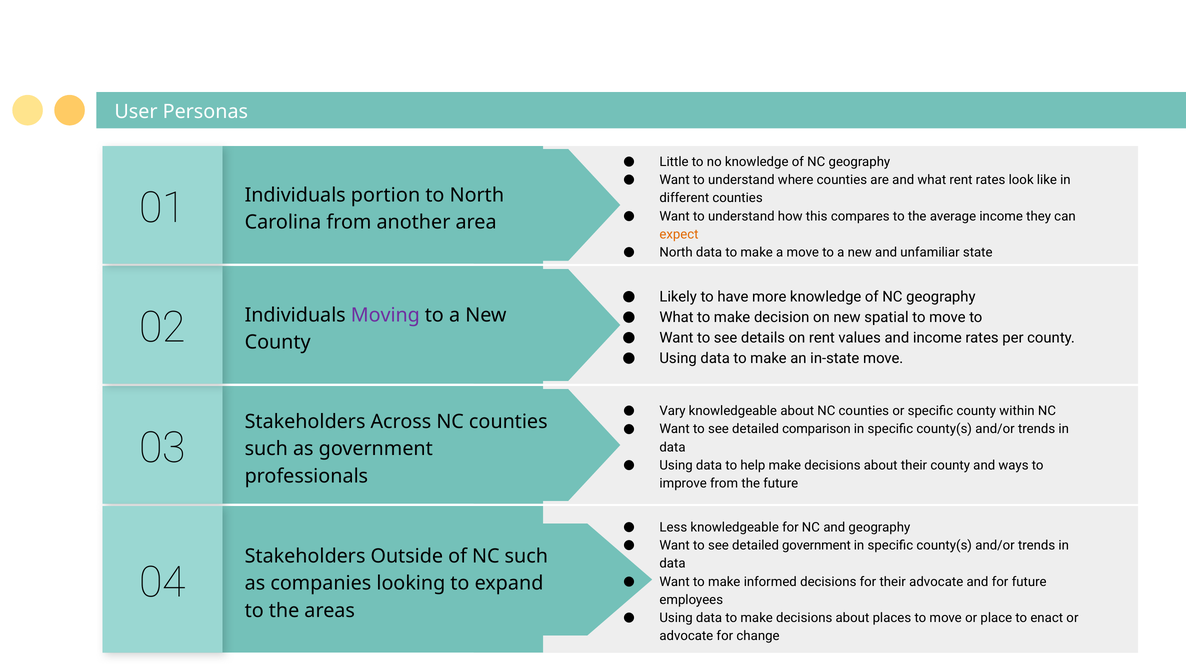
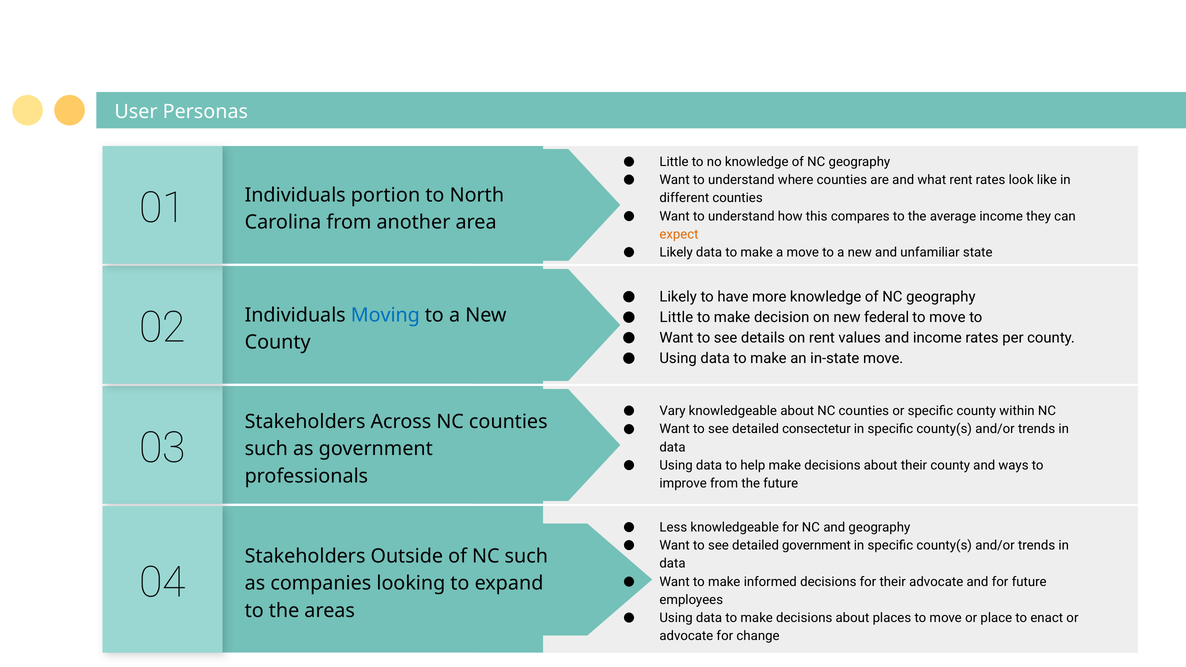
North: North -> Likely (676, 252)
Moving colour: purple -> blue (385, 315)
What: What -> Little (676, 317)
spatial: spatial -> federal (887, 317)
detailed comparison: comparison -> consectetur (816, 429)
